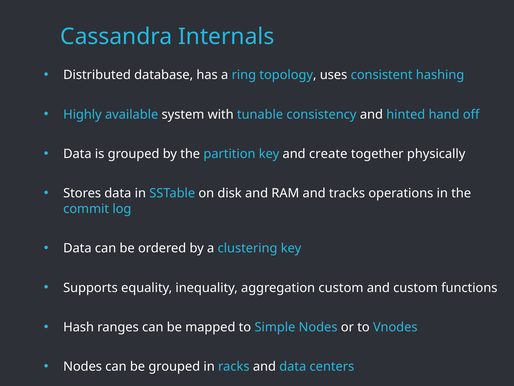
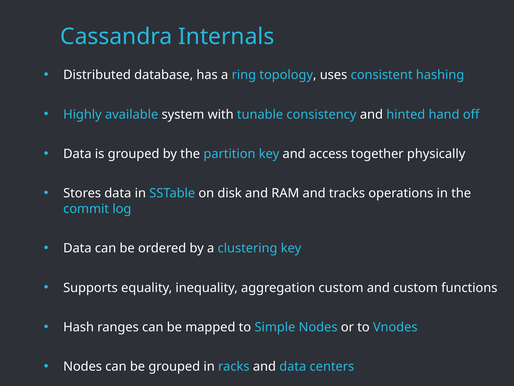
create: create -> access (328, 154)
